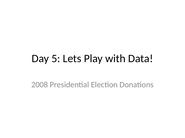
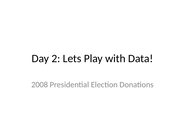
5: 5 -> 2 (56, 59)
